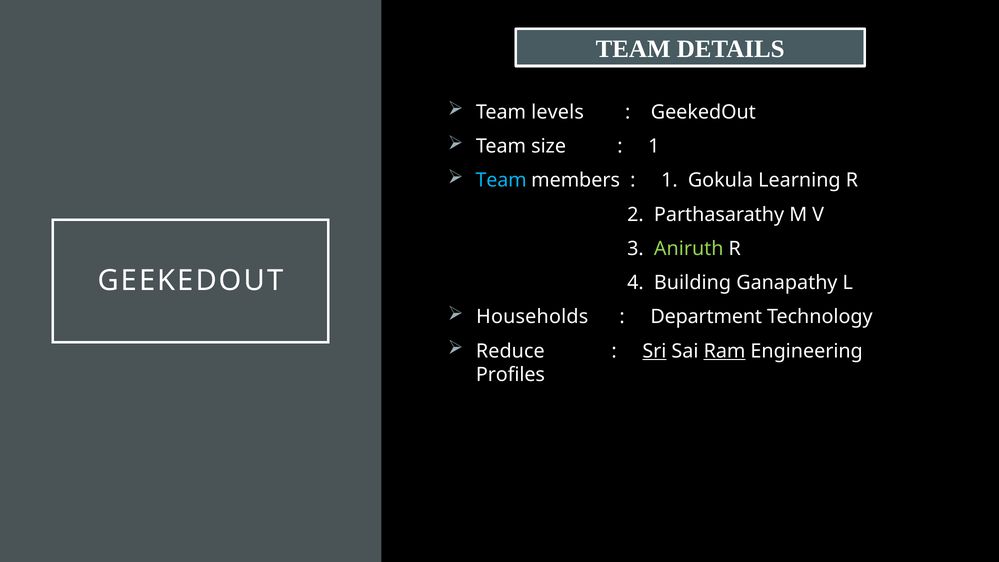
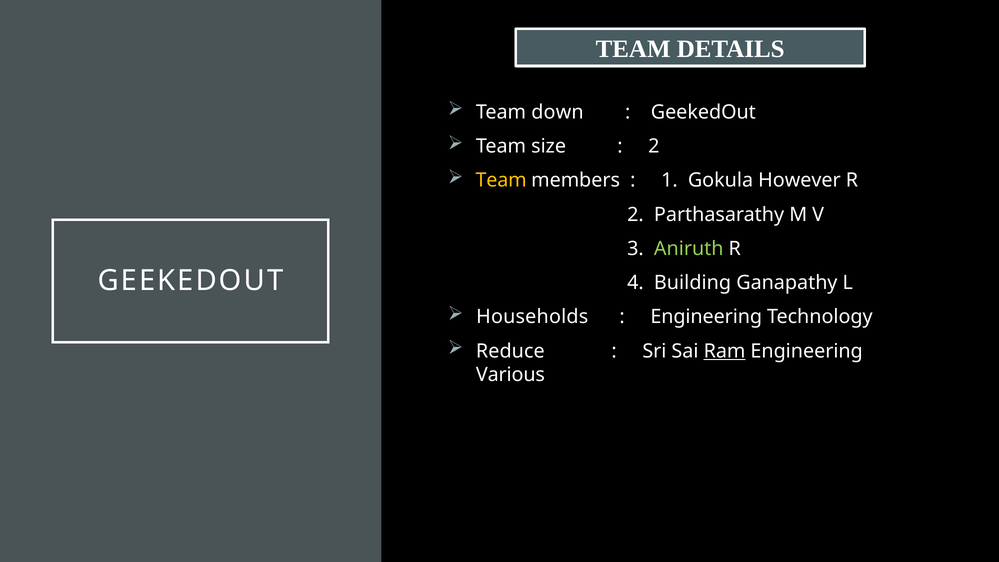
levels: levels -> down (557, 112)
1: 1 -> 2 (654, 146)
Team colour: light blue -> yellow (501, 180)
Learning: Learning -> However (799, 180)
Department: Department -> Engineering (706, 317)
Sri underline: present -> none (654, 351)
Profiles: Profiles -> Various (510, 375)
